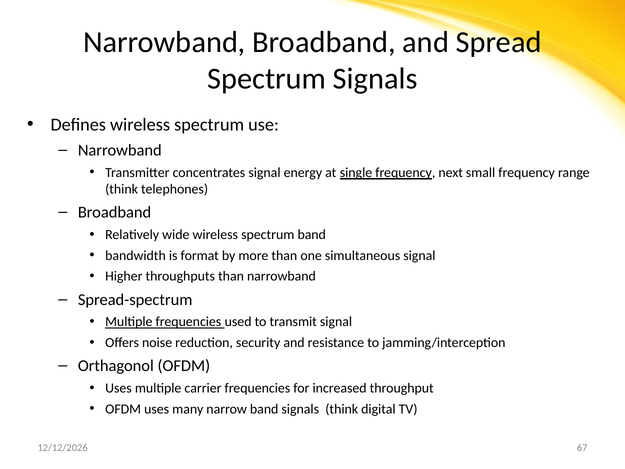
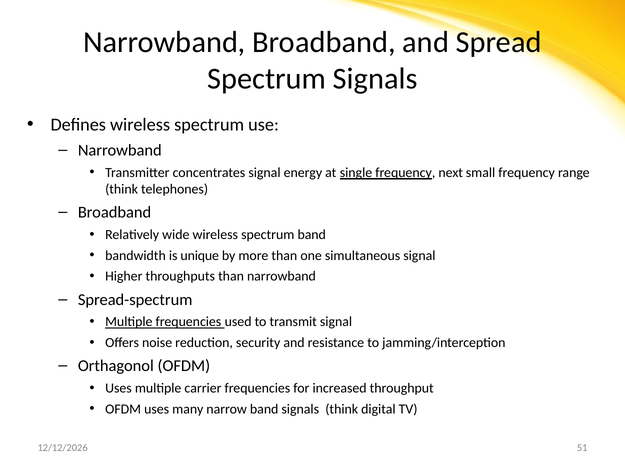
format: format -> unique (200, 255)
67: 67 -> 51 (582, 448)
